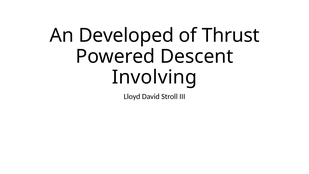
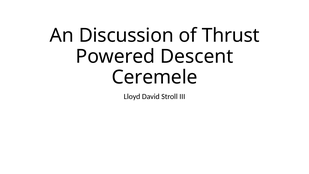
Developed: Developed -> Discussion (126, 36)
Involving: Involving -> Ceremele (155, 77)
